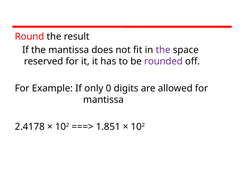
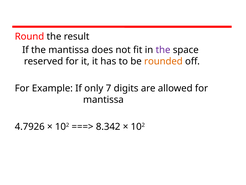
rounded colour: purple -> orange (163, 61)
0: 0 -> 7 (109, 88)
2.4178: 2.4178 -> 4.7926 (30, 126)
1.851: 1.851 -> 8.342 (108, 126)
